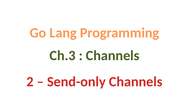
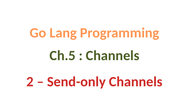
Ch.3: Ch.3 -> Ch.5 (63, 56)
